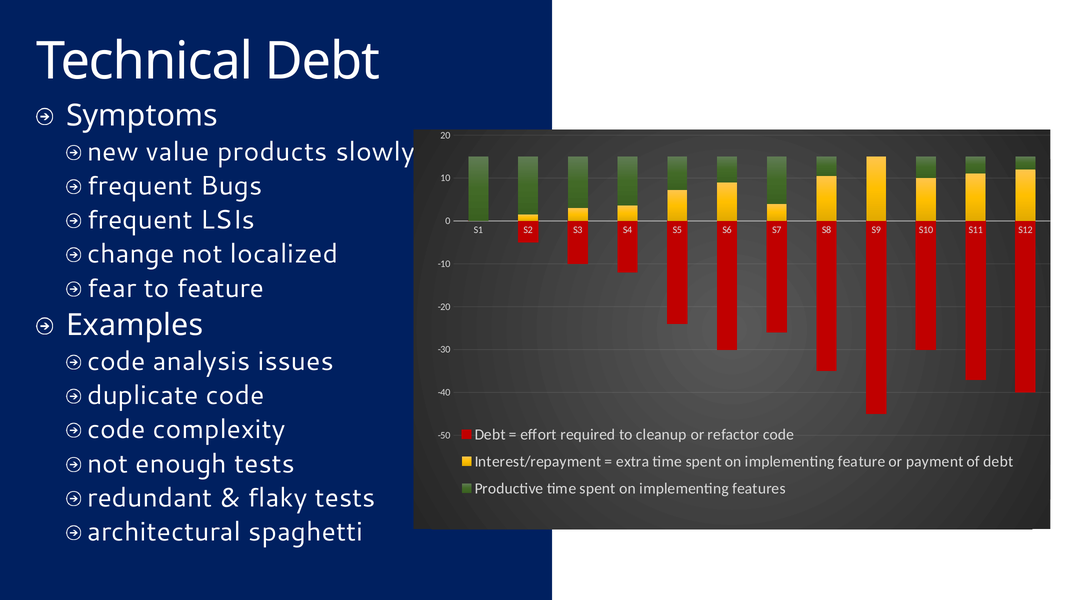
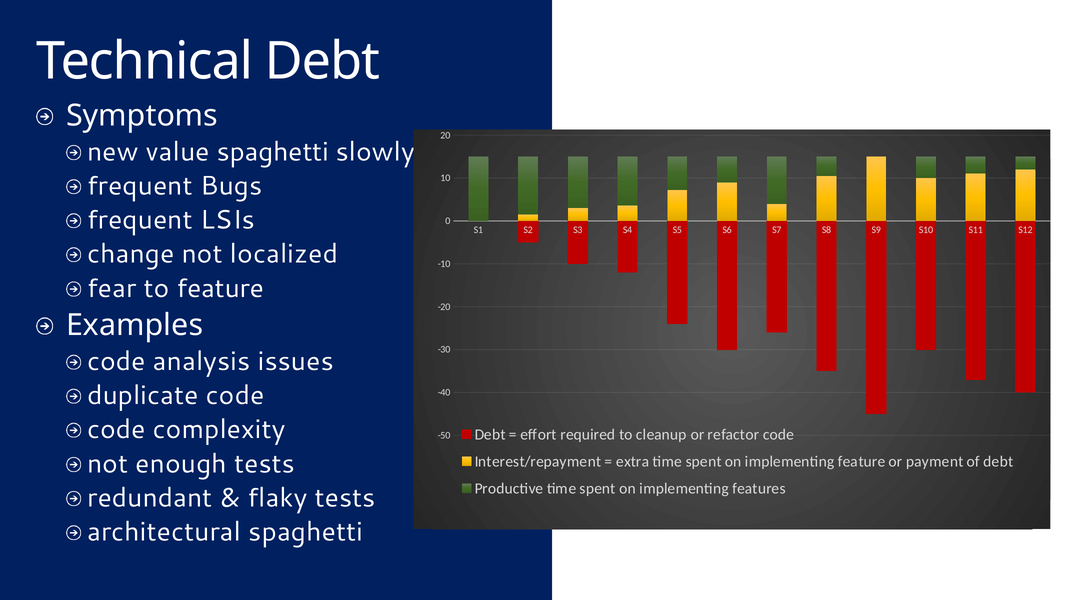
value products: products -> spaghetti (273, 152)
